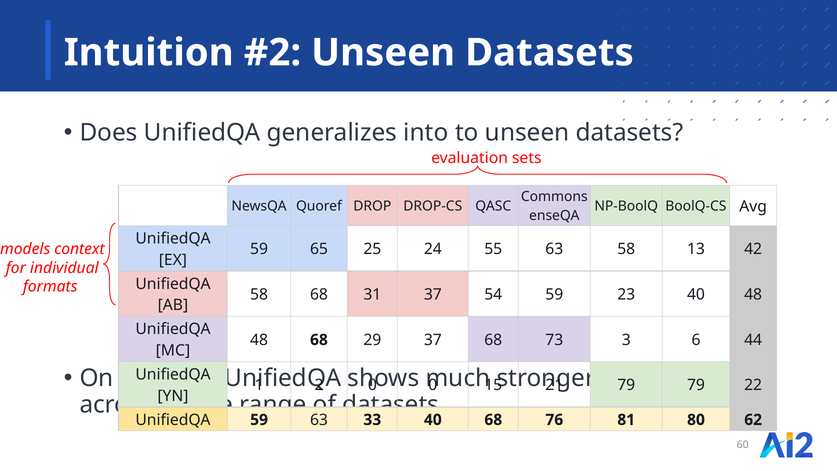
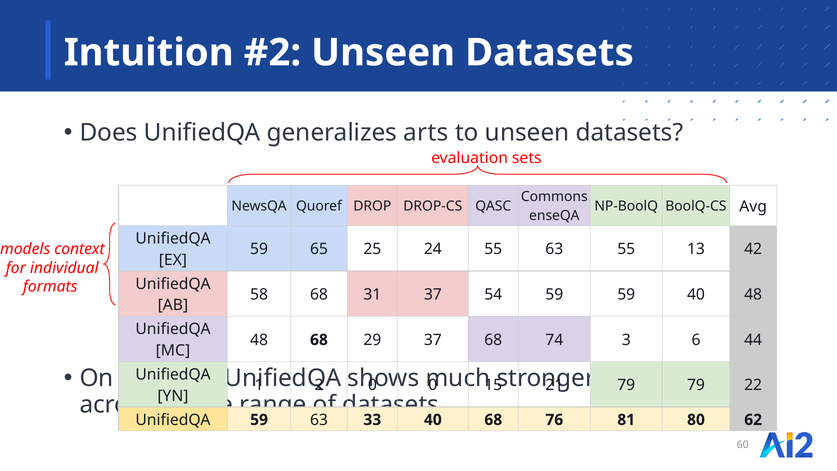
into: into -> arts (426, 133)
63 58: 58 -> 55 (626, 249)
59 23: 23 -> 59 (626, 294)
73: 73 -> 74 (554, 340)
